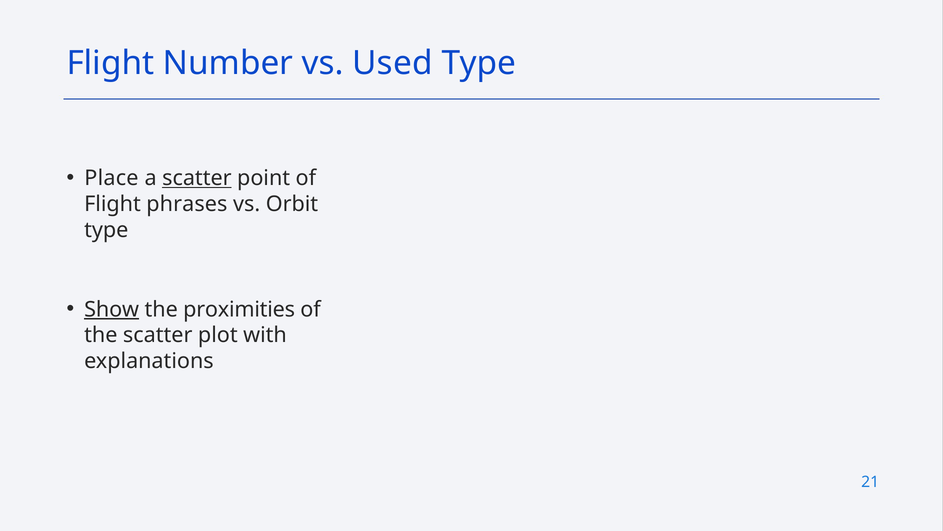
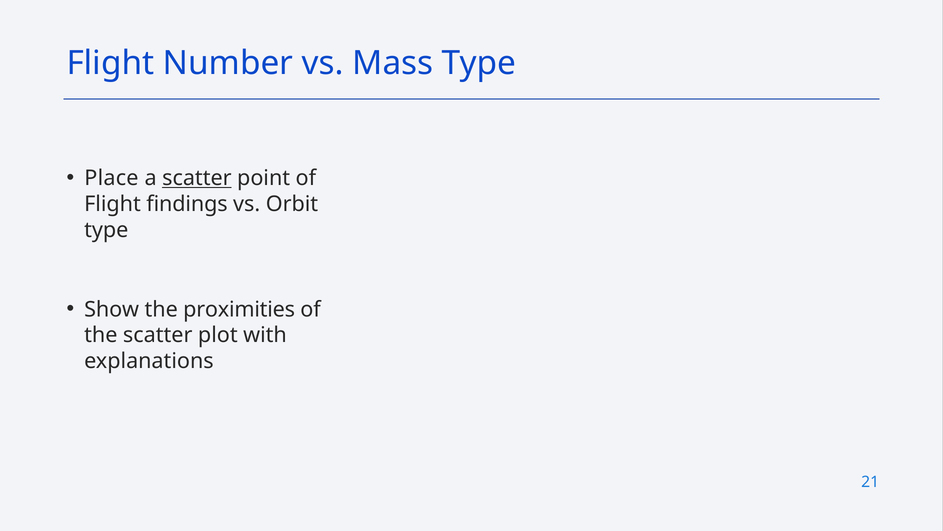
Used: Used -> Mass (393, 63)
phrases: phrases -> findings (187, 204)
Show underline: present -> none (112, 309)
